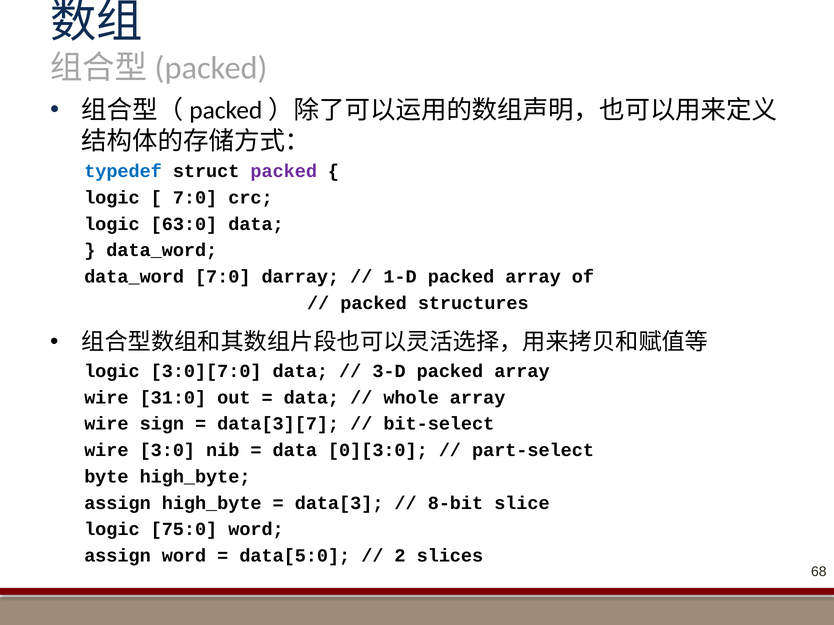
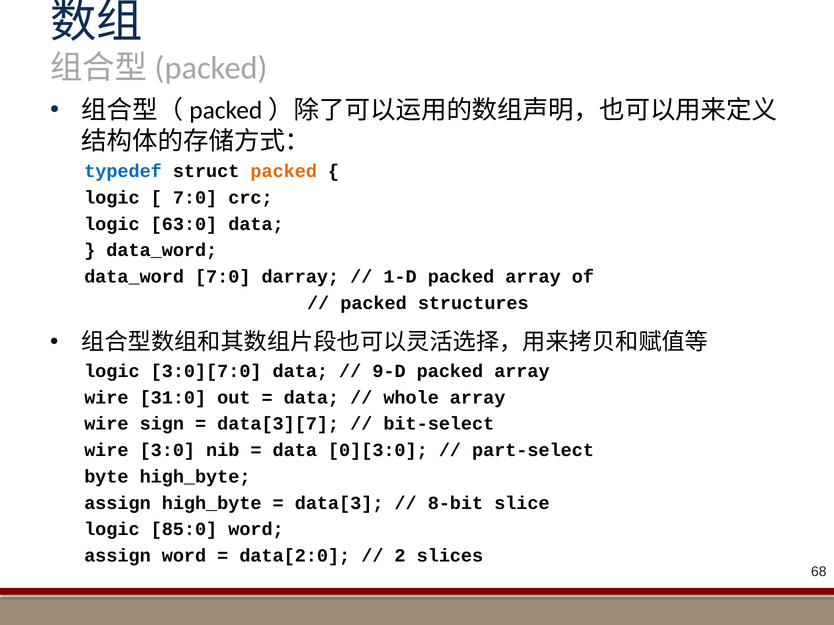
packed colour: purple -> orange (284, 171)
3-D: 3-D -> 9-D (389, 371)
75:0: 75:0 -> 85:0 (184, 530)
data[5:0: data[5:0 -> data[2:0 (295, 556)
